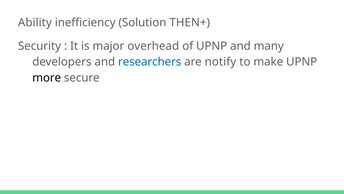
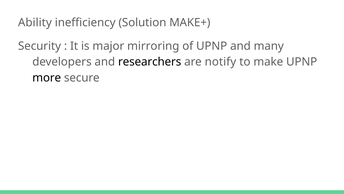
THEN+: THEN+ -> MAKE+ (190, 23)
overhead: overhead -> mirroring (153, 46)
researchers colour: blue -> black (150, 62)
